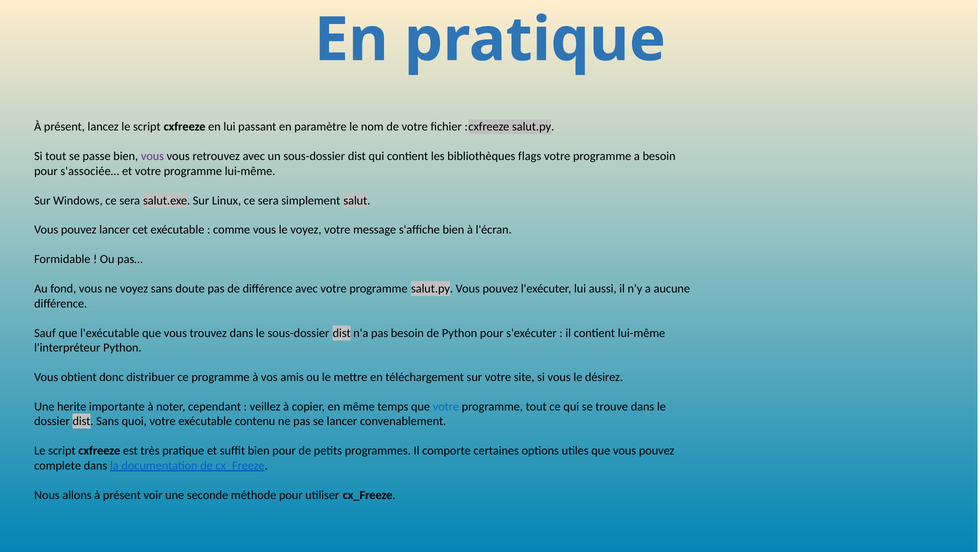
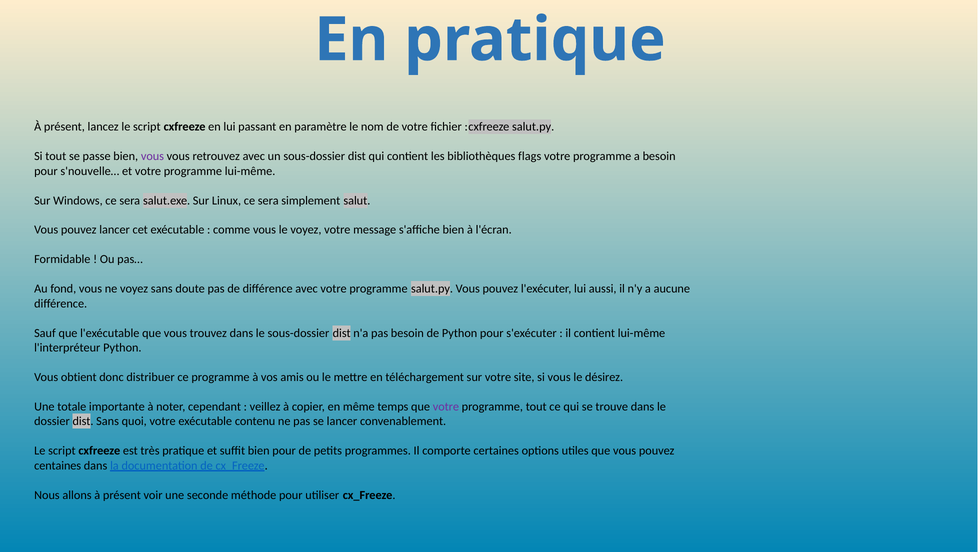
s'associée…: s'associée… -> s'nouvelle… (90, 171)
herite: herite -> totale (72, 406)
votre colour: blue -> purple (446, 406)
complete: complete -> centaines (58, 465)
